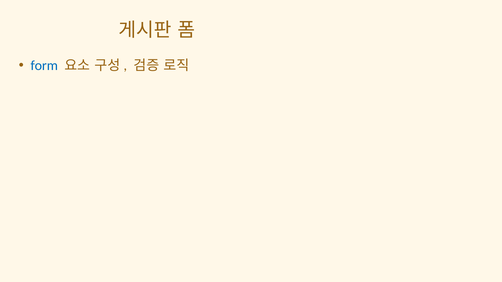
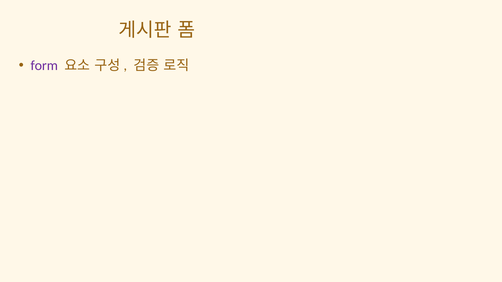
form colour: blue -> purple (44, 66)
